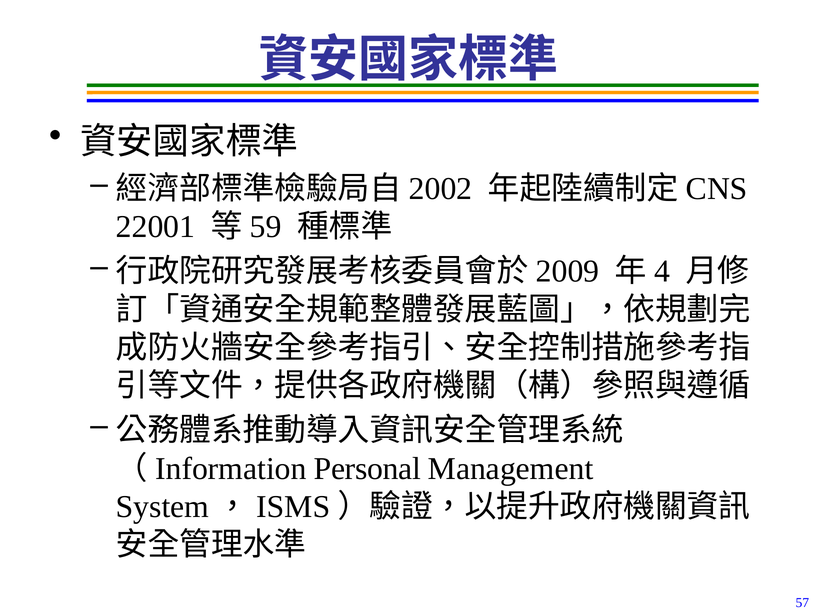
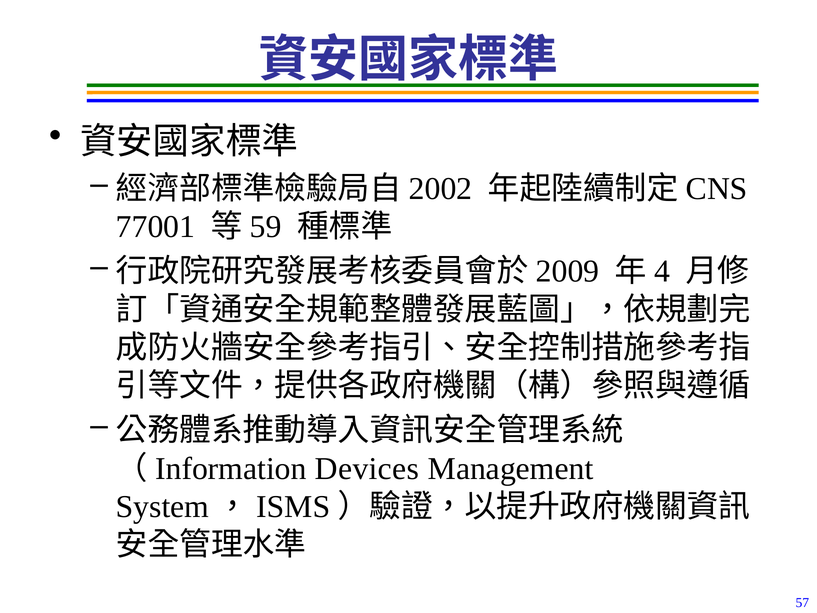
22001: 22001 -> 77001 (155, 227)
Personal: Personal -> Devices (367, 468)
